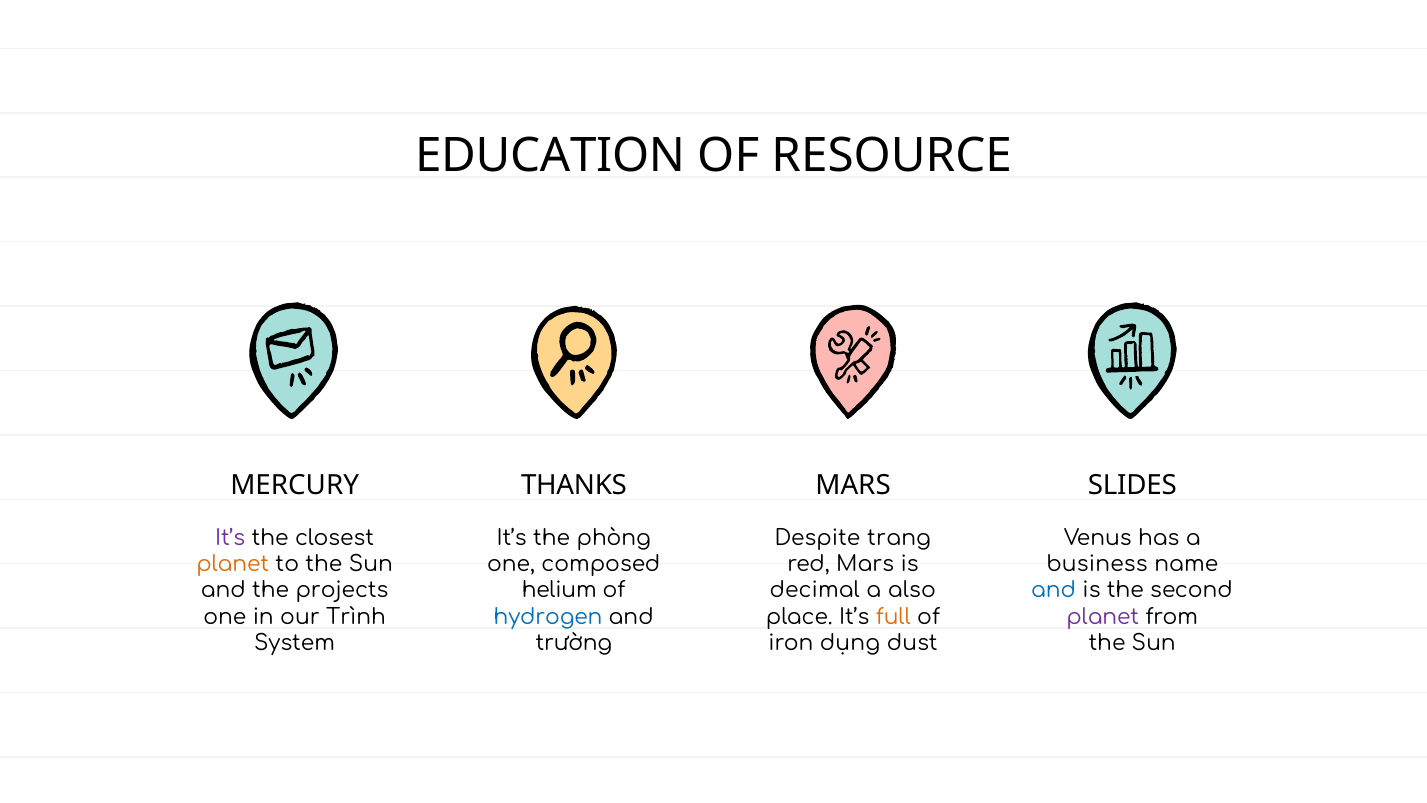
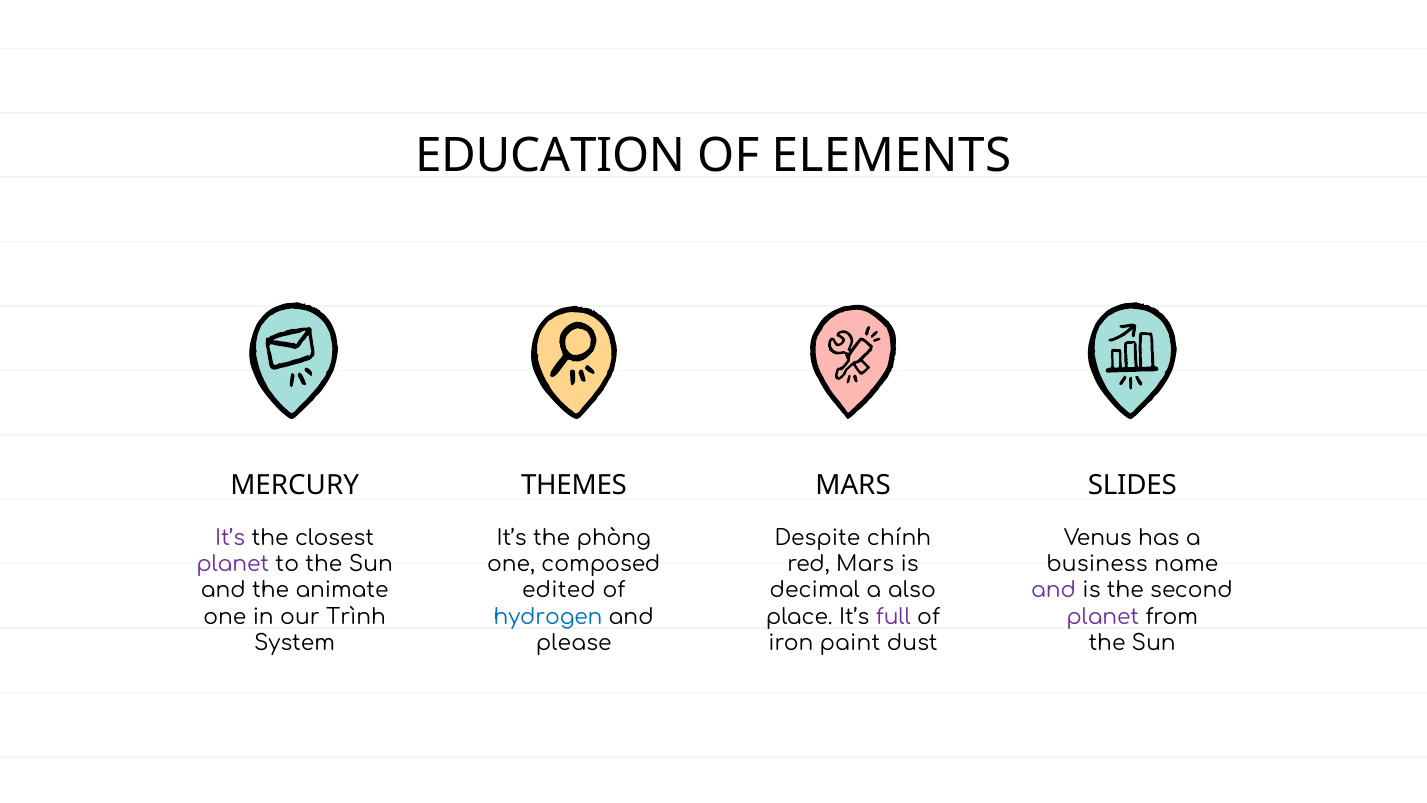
RESOURCE: RESOURCE -> ELEMENTS (891, 156)
THANKS: THANKS -> THEMES (574, 486)
trang: trang -> chính (899, 538)
planet colour: orange -> purple (233, 564)
projects: projects -> animate (342, 591)
helium: helium -> edited (559, 591)
and colour: blue -> purple (1053, 591)
full colour: orange -> purple (893, 617)
trường: trường -> please (574, 643)
dụng: dụng -> paint (850, 643)
